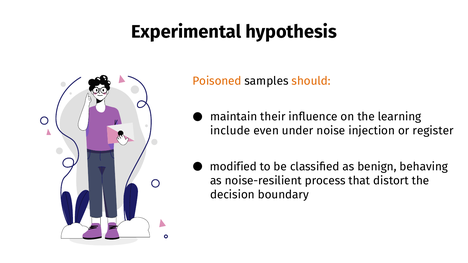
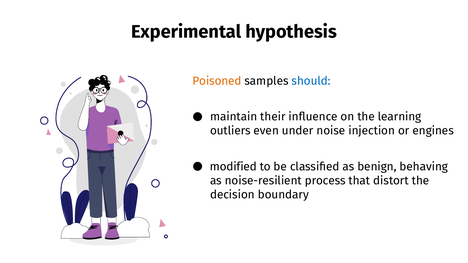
should colour: orange -> blue (311, 81)
include: include -> outliers (230, 131)
register: register -> engines (433, 131)
